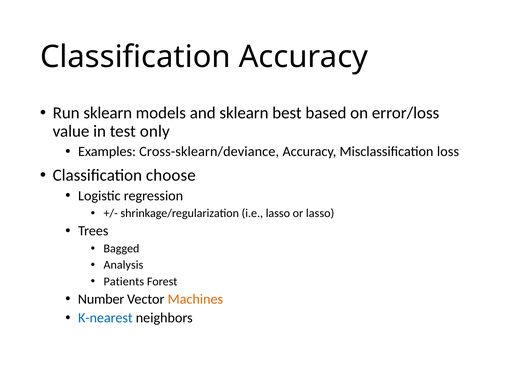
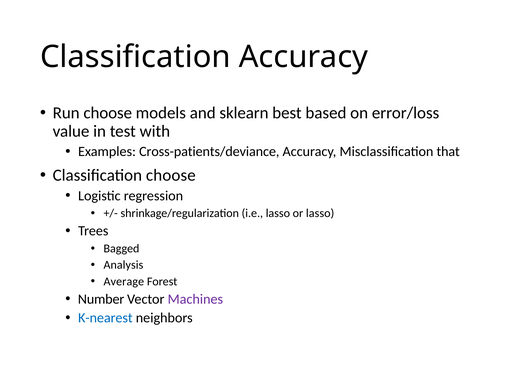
Run sklearn: sklearn -> choose (108, 113)
only: only -> with (155, 131)
Cross-sklearn/deviance: Cross-sklearn/deviance -> Cross-patients/deviance (209, 152)
loss: loss -> that (448, 152)
Patients: Patients -> Average (124, 281)
Machines colour: orange -> purple (195, 299)
